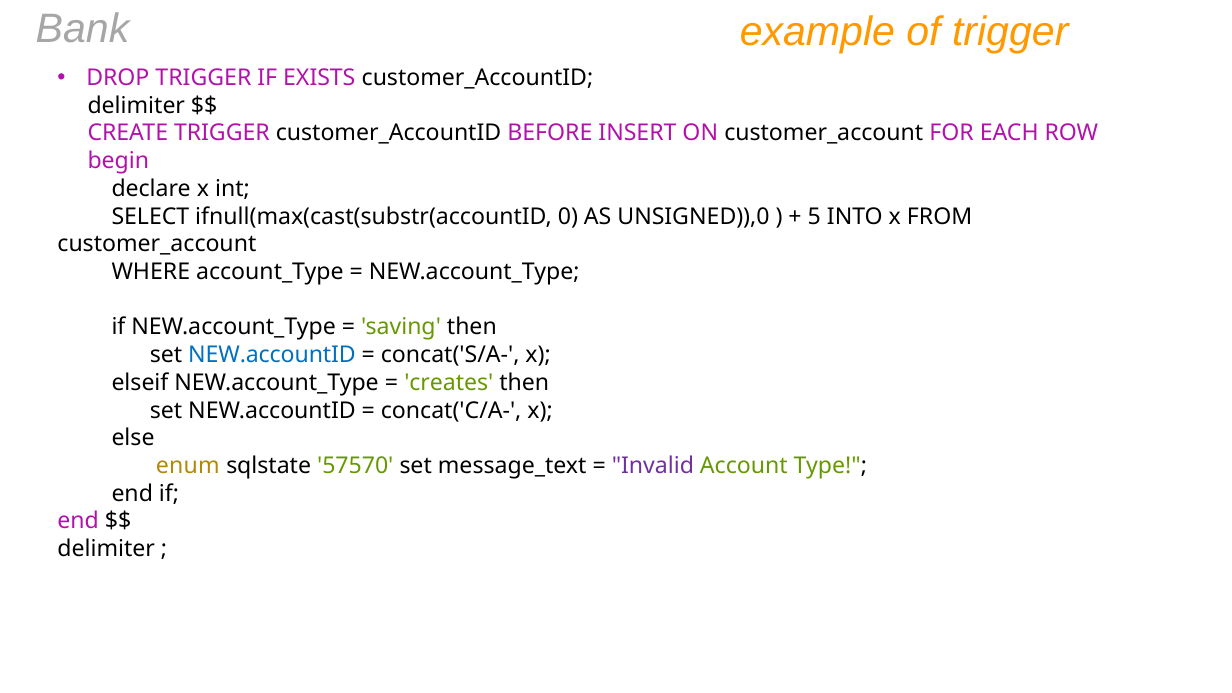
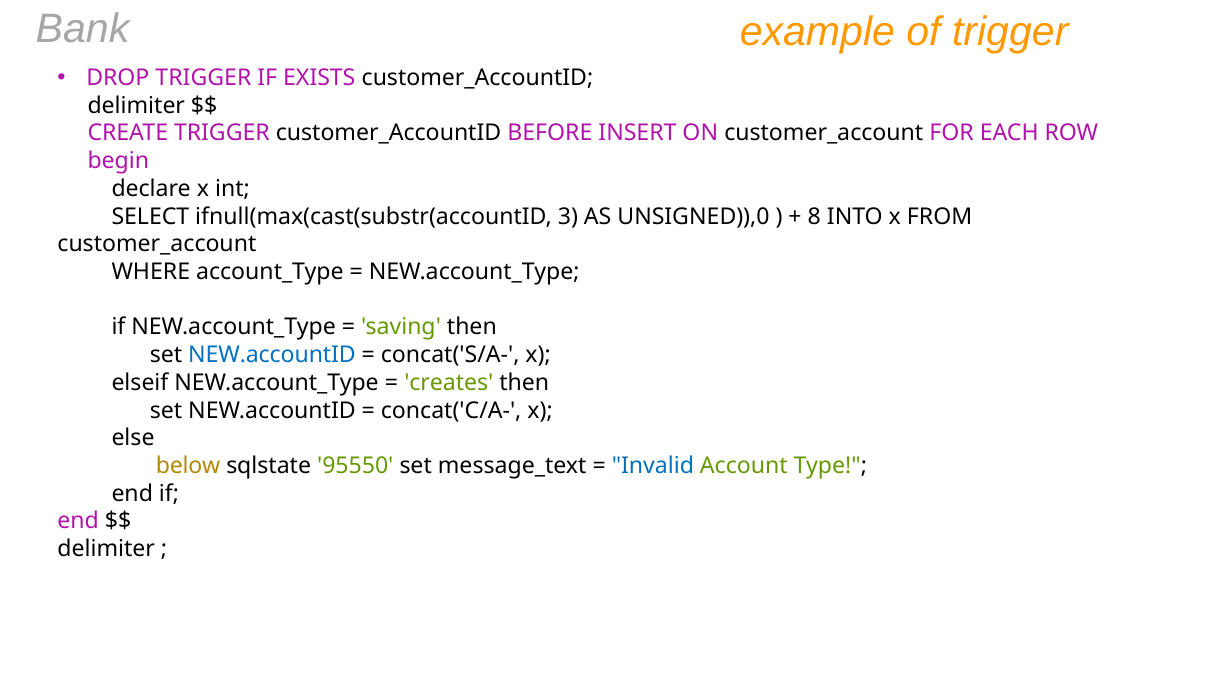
0: 0 -> 3 (568, 216)
5: 5 -> 8 (814, 216)
enum: enum -> below (188, 466)
57570: 57570 -> 95550 (355, 466)
Invalid colour: purple -> blue (653, 466)
